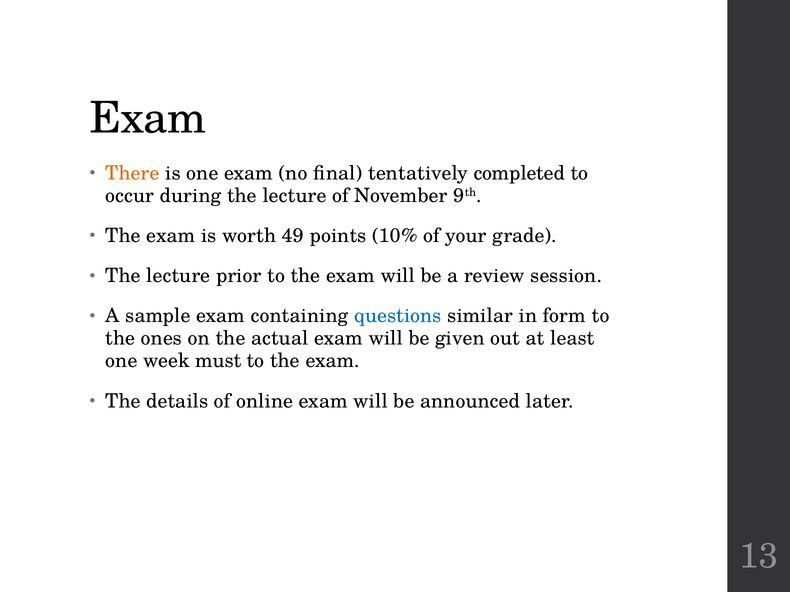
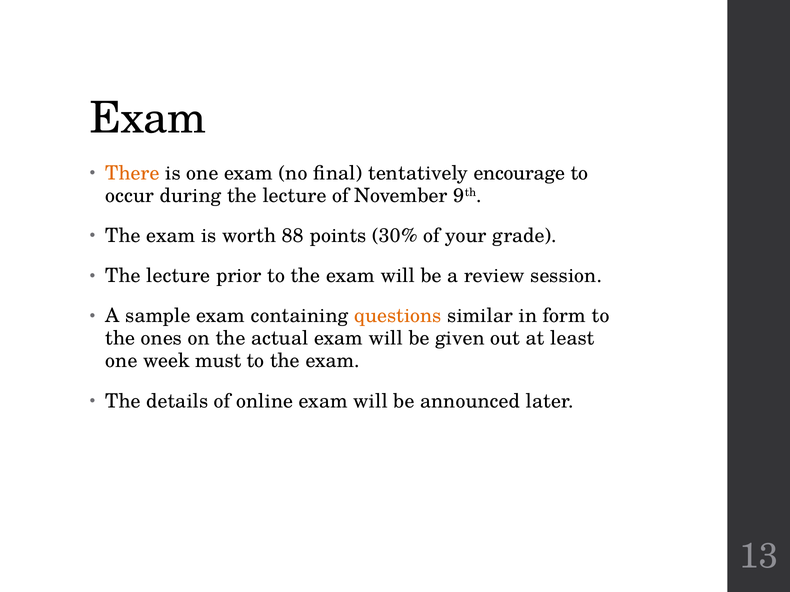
completed: completed -> encourage (519, 173)
49: 49 -> 88 (293, 236)
10%: 10% -> 30% (395, 236)
questions colour: blue -> orange (398, 316)
